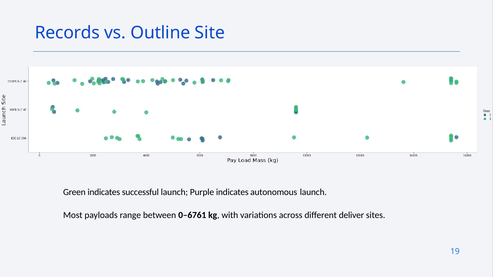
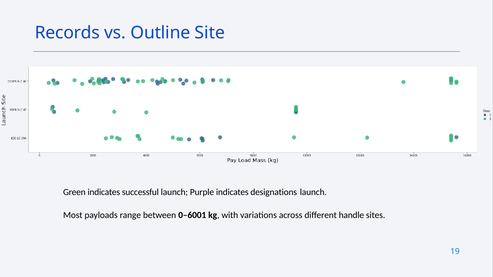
autonomous: autonomous -> designations (274, 192)
0–6761: 0–6761 -> 0–6001 (192, 215)
deliver: deliver -> handle (351, 215)
